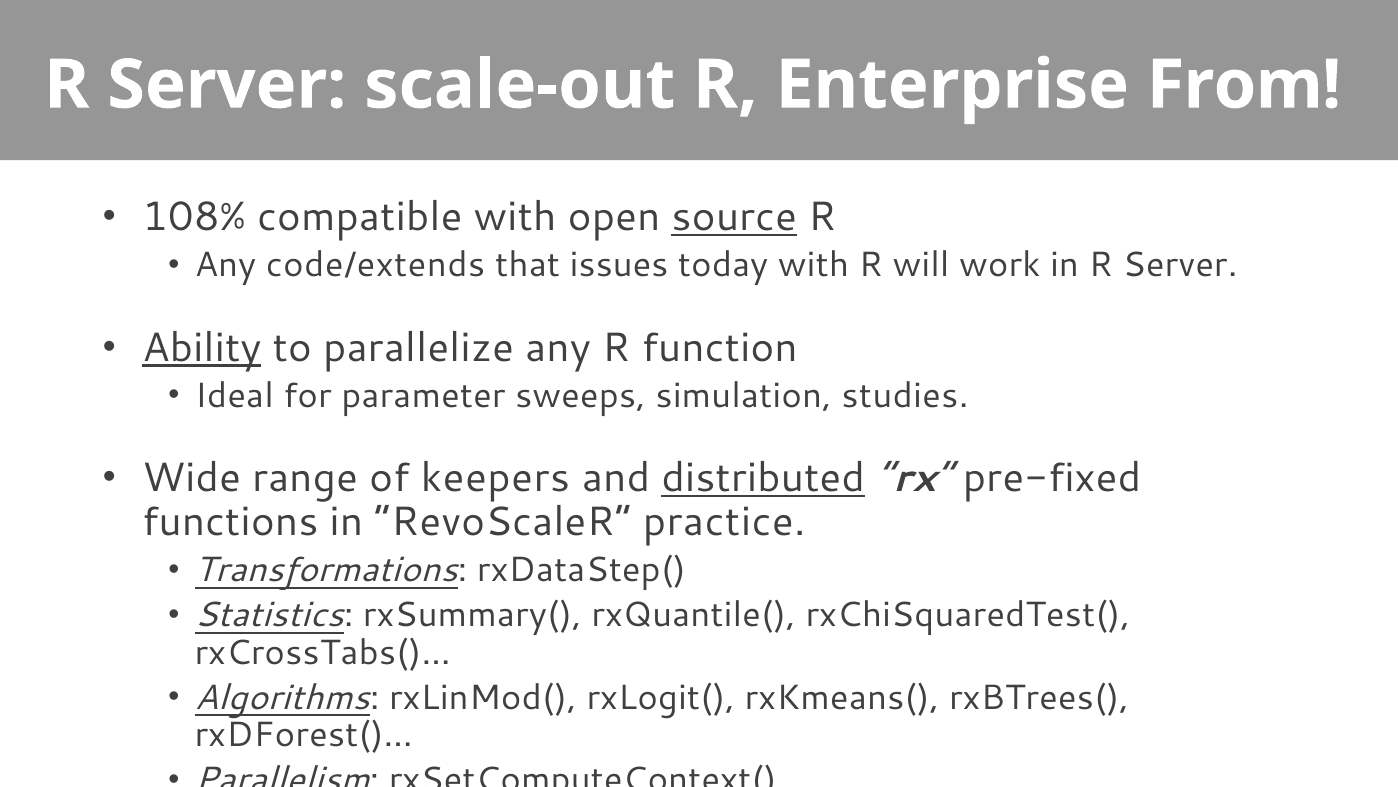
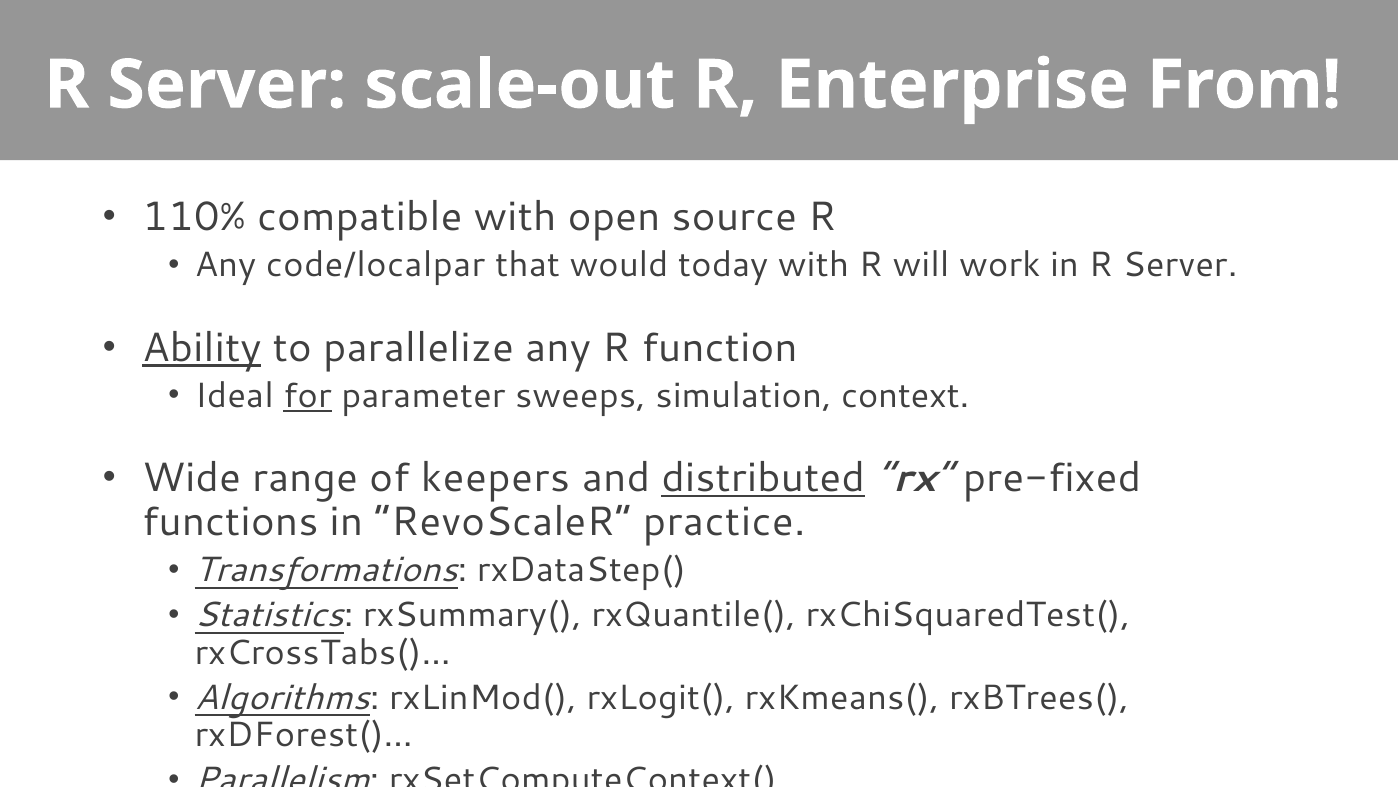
108%: 108% -> 110% (194, 217)
source underline: present -> none (734, 217)
code/extends: code/extends -> code/localpar (376, 265)
issues: issues -> would (619, 265)
for underline: none -> present (308, 395)
studies: studies -> context (905, 395)
